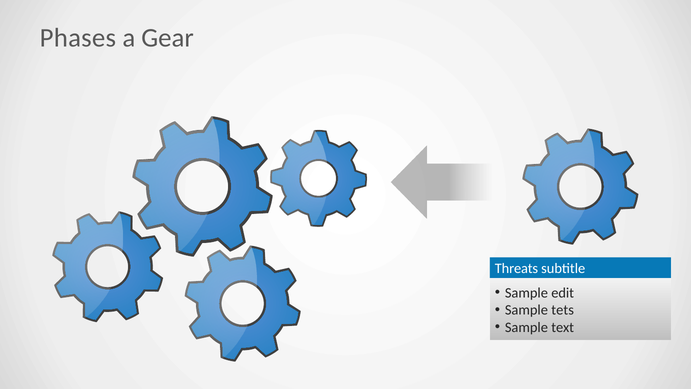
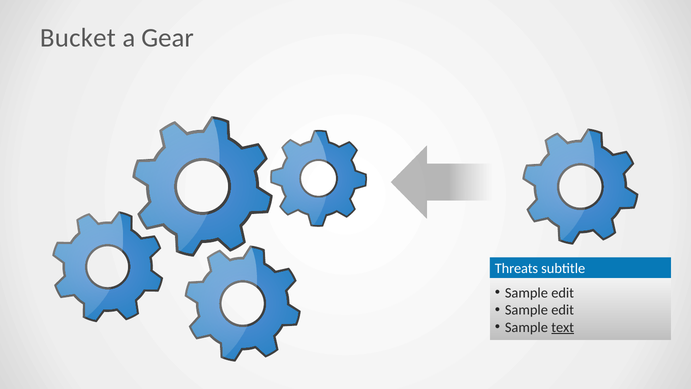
Phases: Phases -> Bucket (78, 38)
tets: tets -> edit (563, 310)
text underline: none -> present (563, 327)
